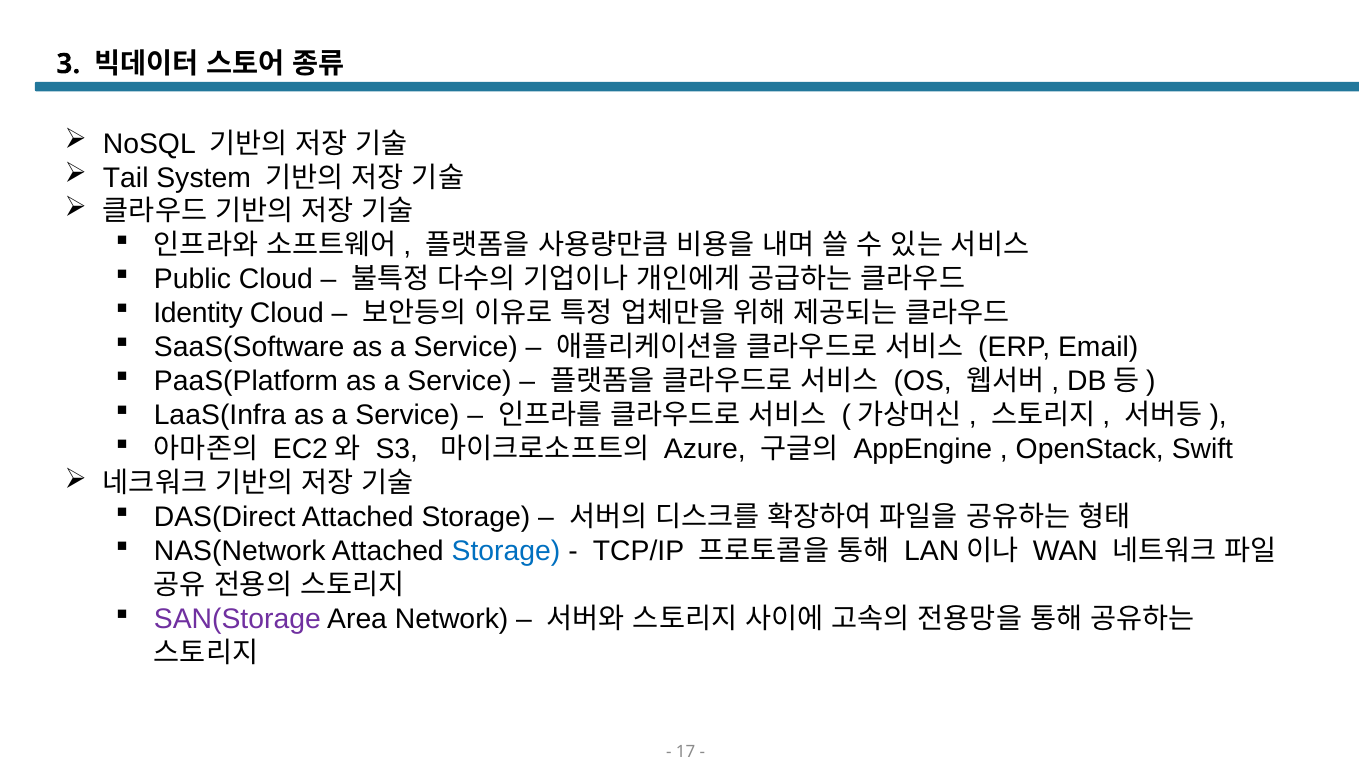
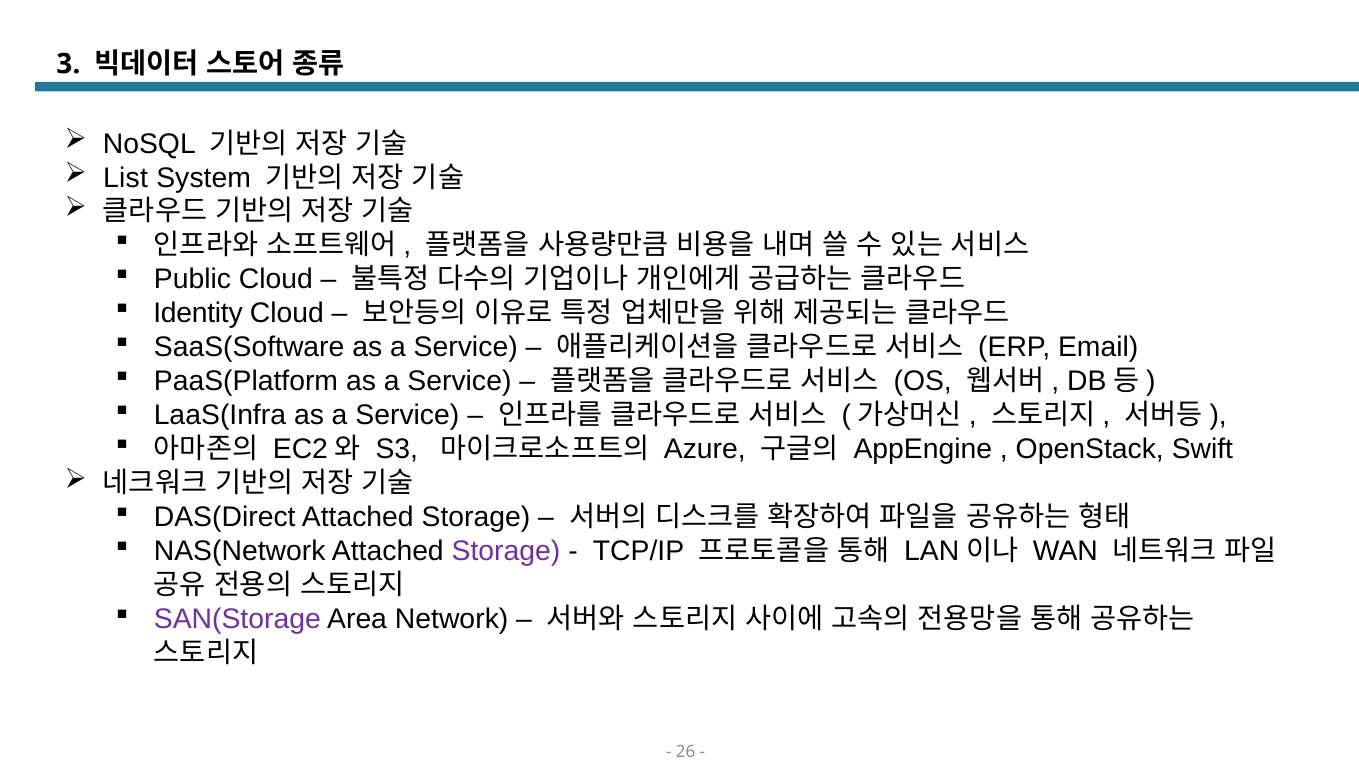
Tail: Tail -> List (126, 178)
Storage colour: blue -> purple (506, 552)
17: 17 -> 26 (686, 752)
